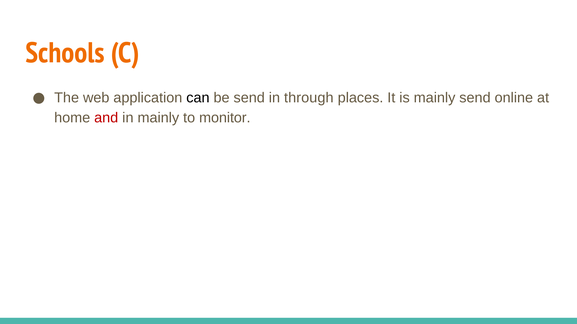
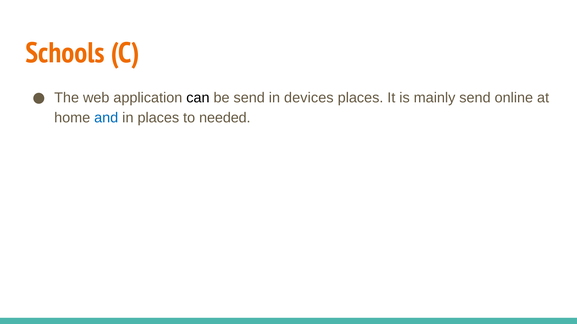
through: through -> devices (309, 98)
and colour: red -> blue (106, 118)
in mainly: mainly -> places (158, 118)
monitor: monitor -> needed (225, 118)
